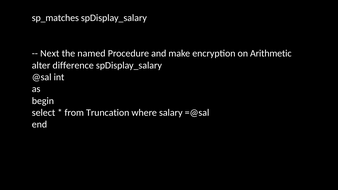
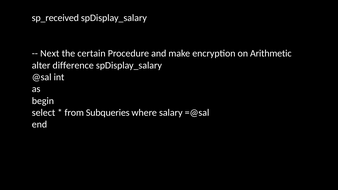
sp_matches: sp_matches -> sp_received (55, 18)
named: named -> certain (91, 54)
Truncation: Truncation -> Subqueries (108, 113)
